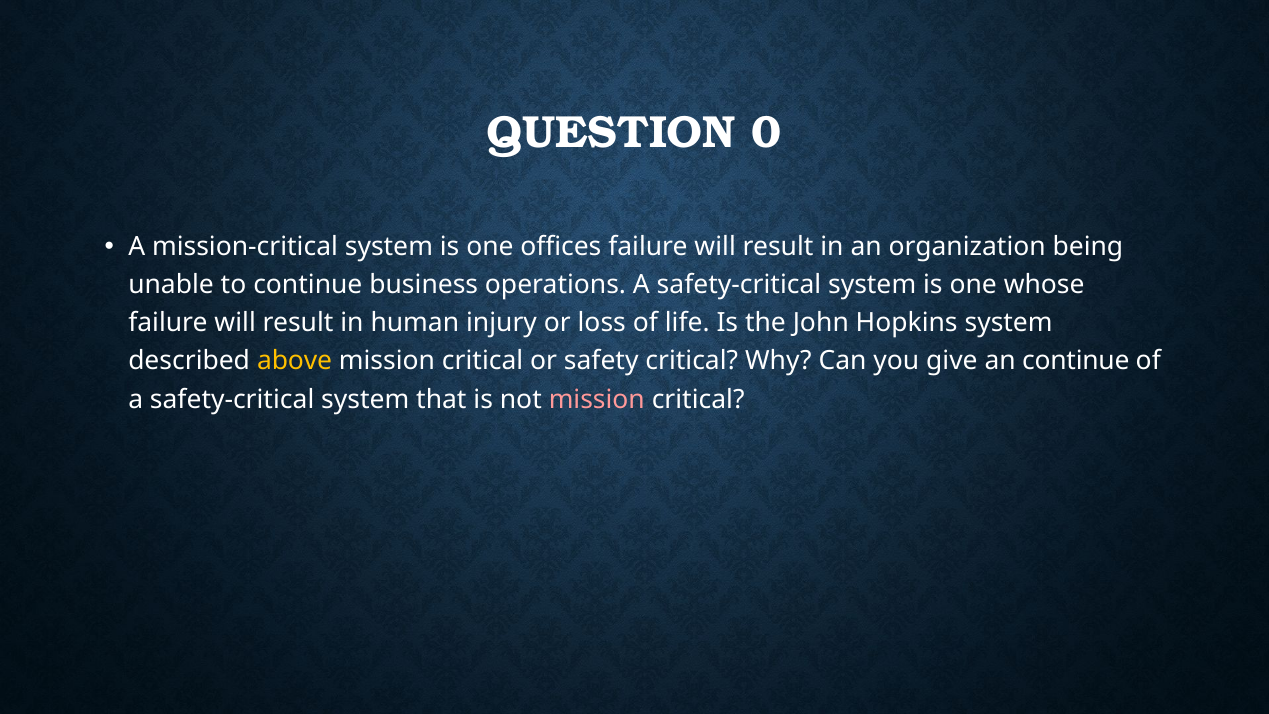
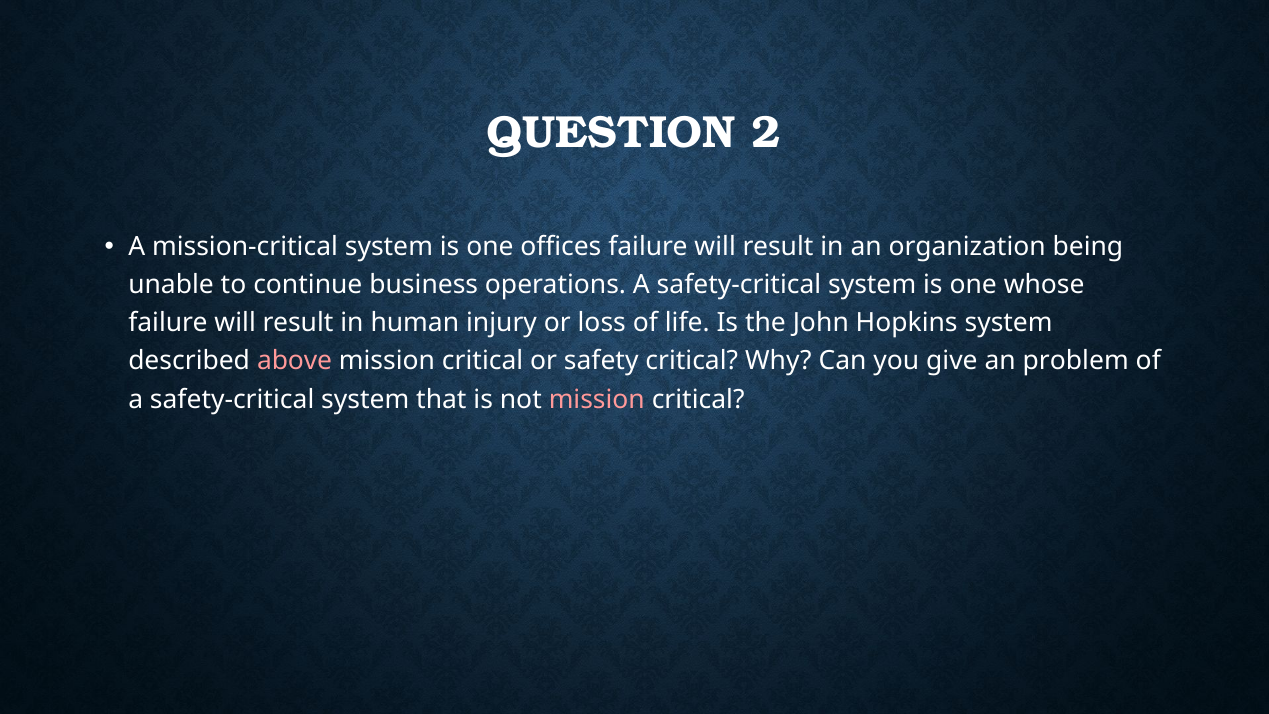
0: 0 -> 2 (766, 132)
above colour: yellow -> pink (295, 361)
an continue: continue -> problem (1076, 361)
